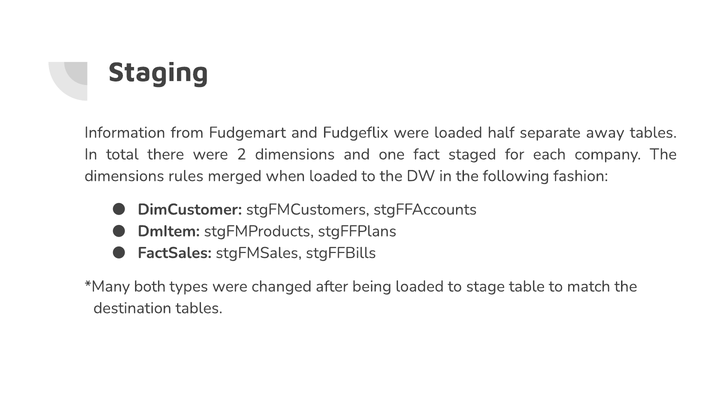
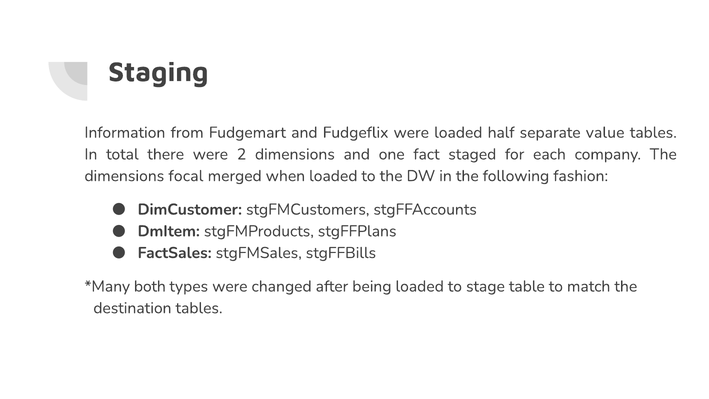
away: away -> value (605, 132)
rules: rules -> focal (186, 176)
